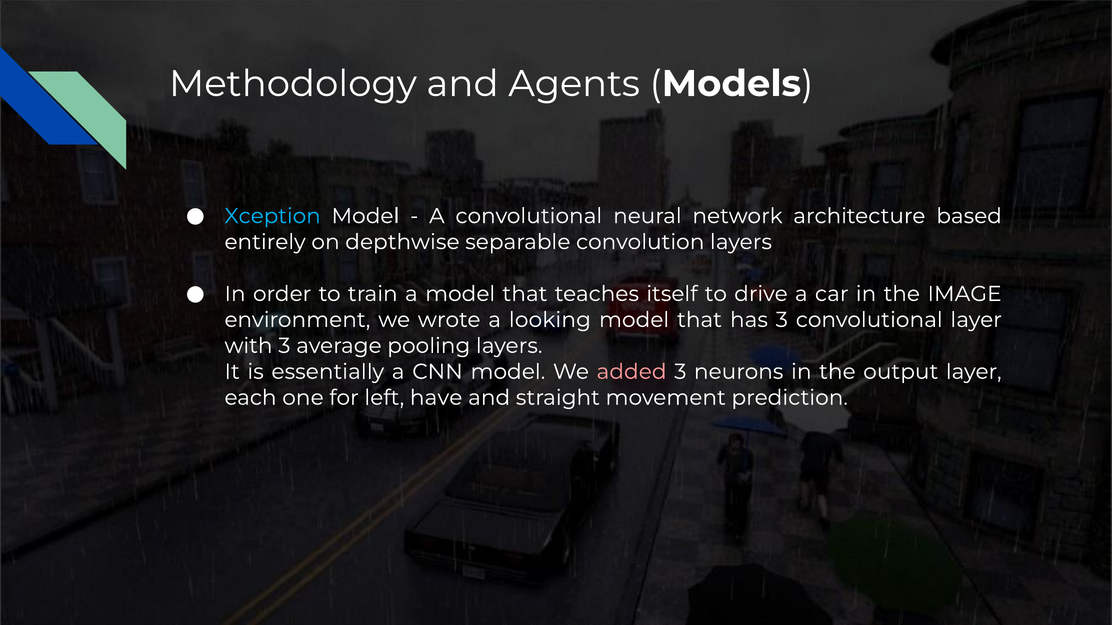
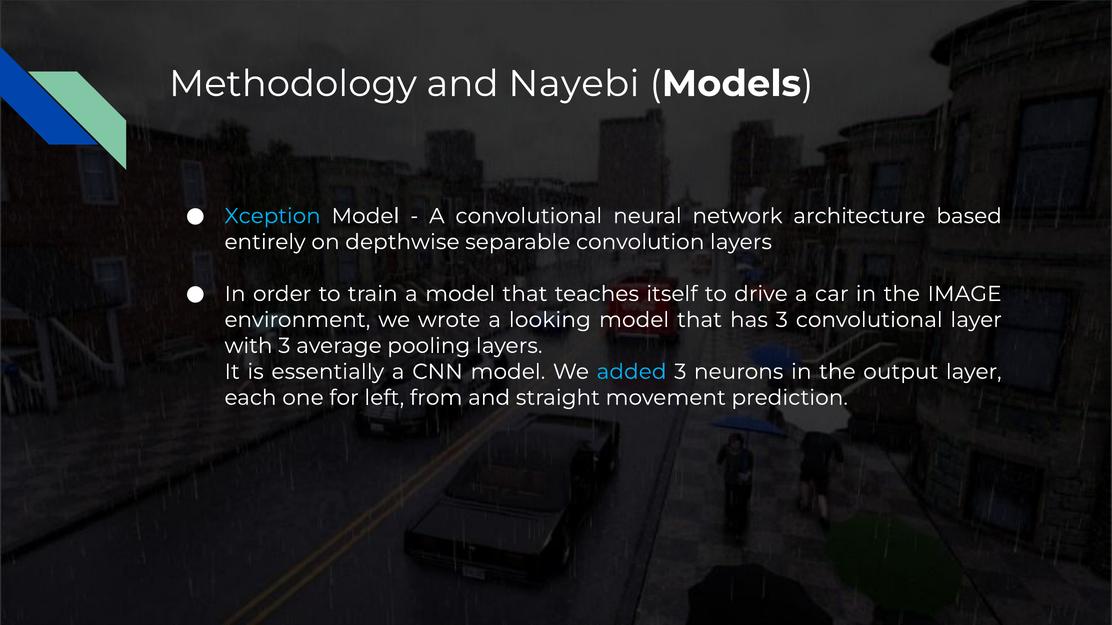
Agents: Agents -> Nayebi (574, 84)
added colour: pink -> light blue (632, 372)
have: have -> from (436, 398)
